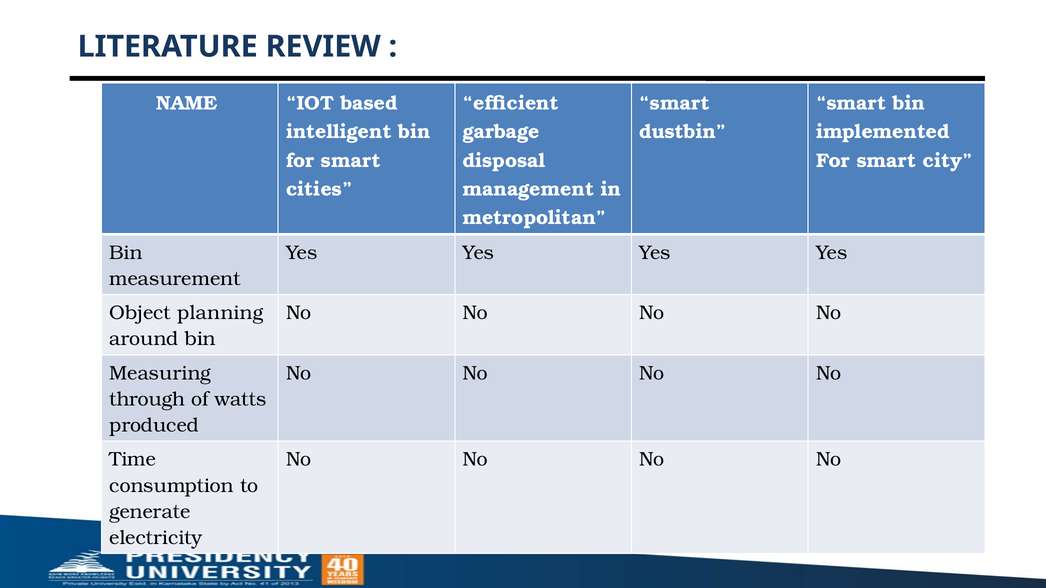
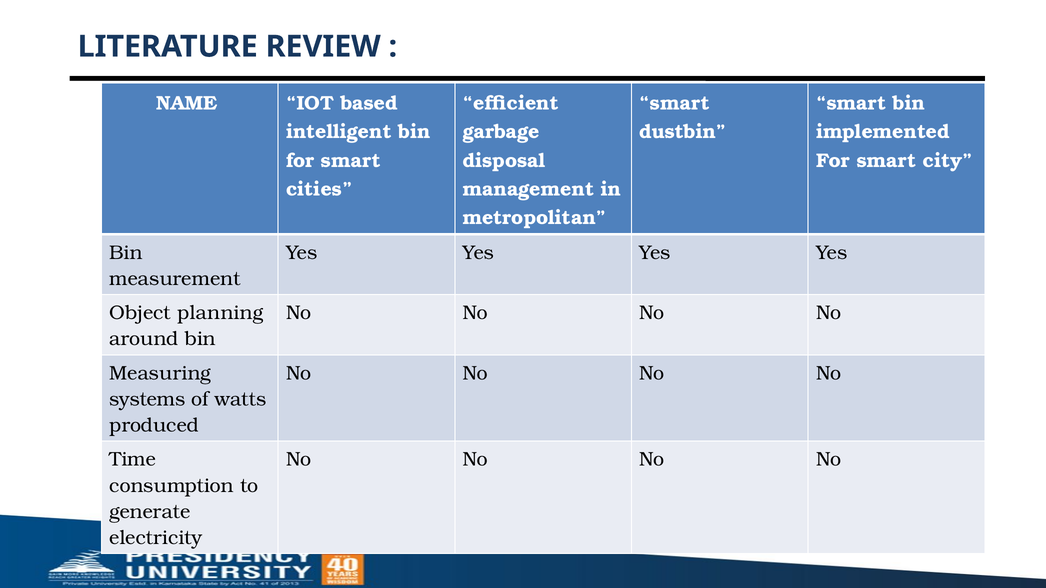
through: through -> systems (147, 400)
